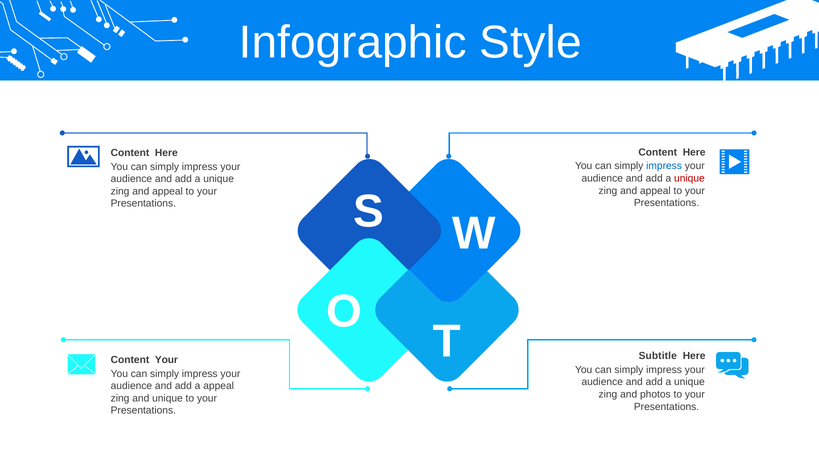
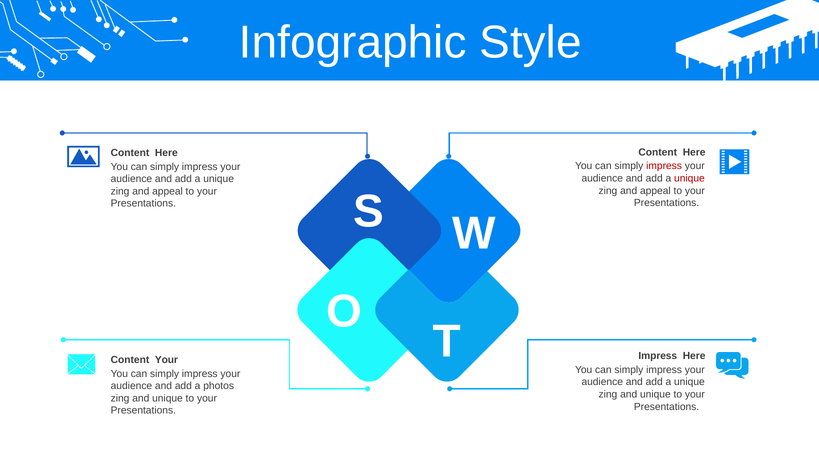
impress colour: blue -> red (664, 166)
Subtitle: Subtitle -> Impress (658, 356)
a appeal: appeal -> photos (219, 386)
photos: photos -> unique (655, 394)
